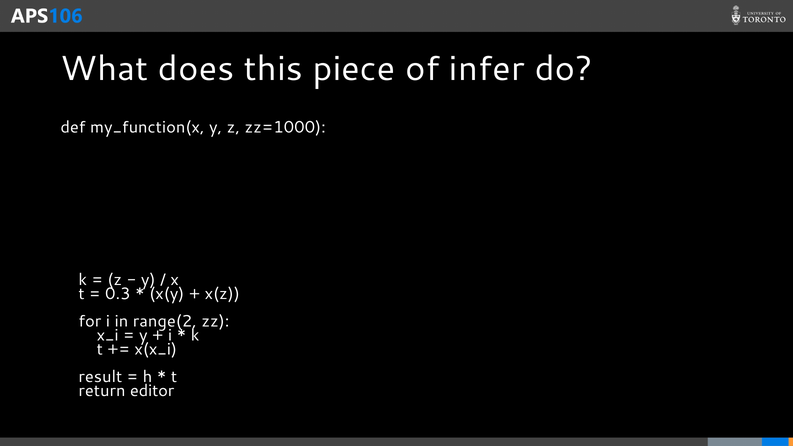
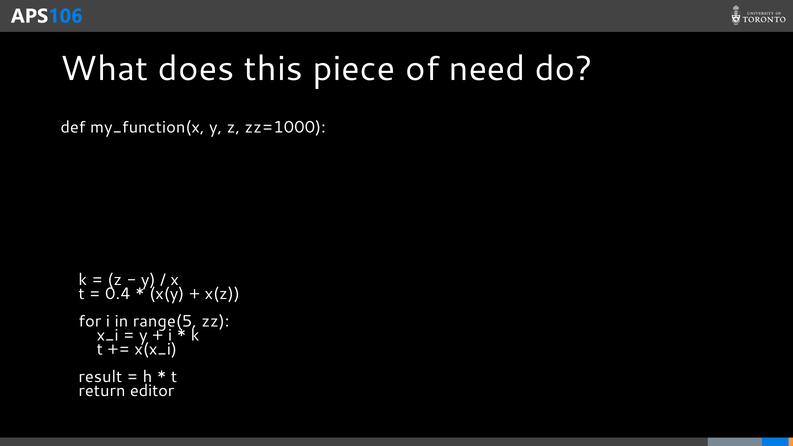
infer: infer -> need (487, 69)
0.3: 0.3 -> 0.4 (118, 294)
range(2: range(2 -> range(5 (165, 322)
